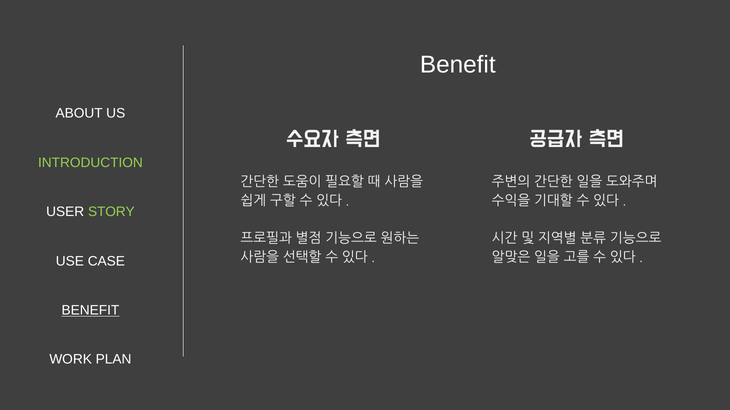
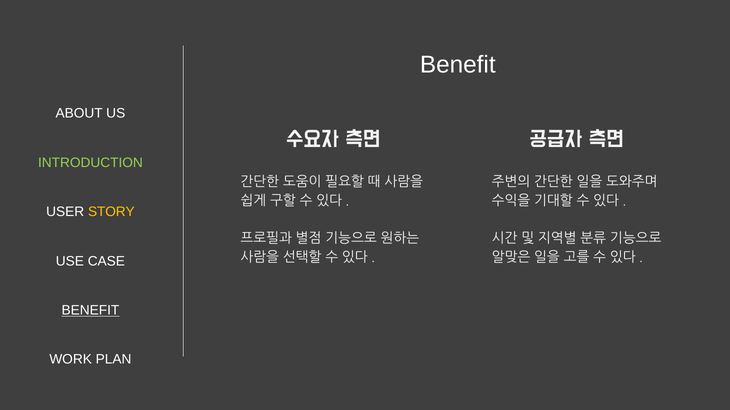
STORY colour: light green -> yellow (111, 212)
